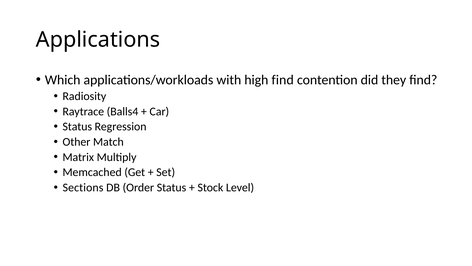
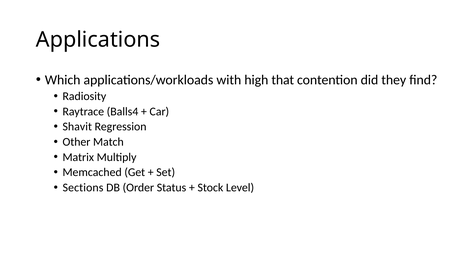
high find: find -> that (283, 80)
Status: Status -> Shavit (77, 126)
